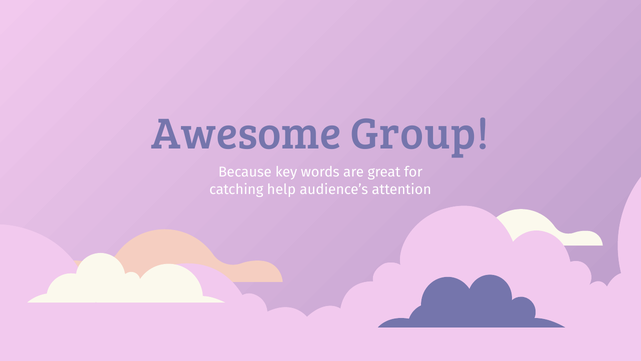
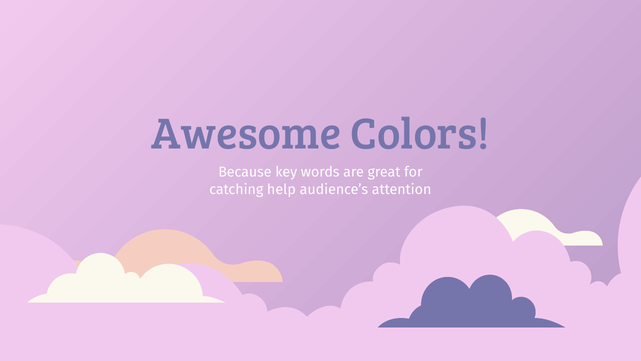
Group: Group -> Colors (420, 134)
